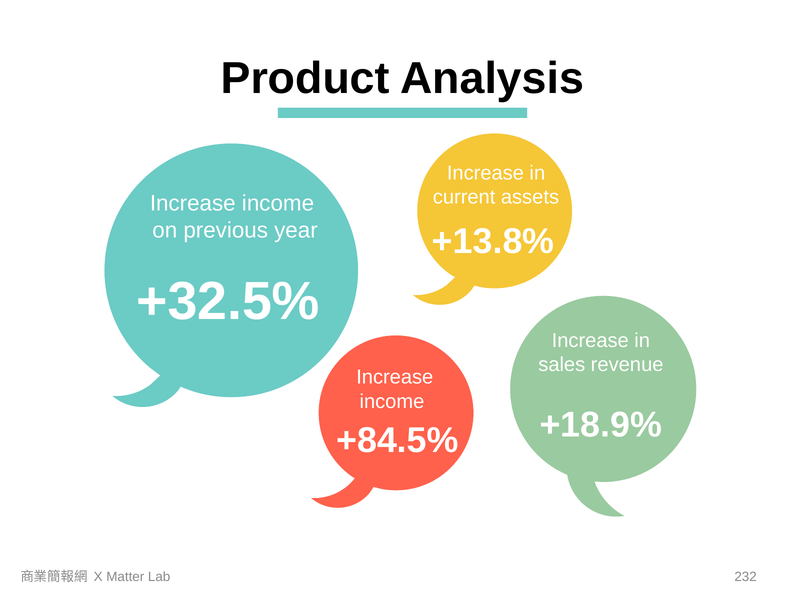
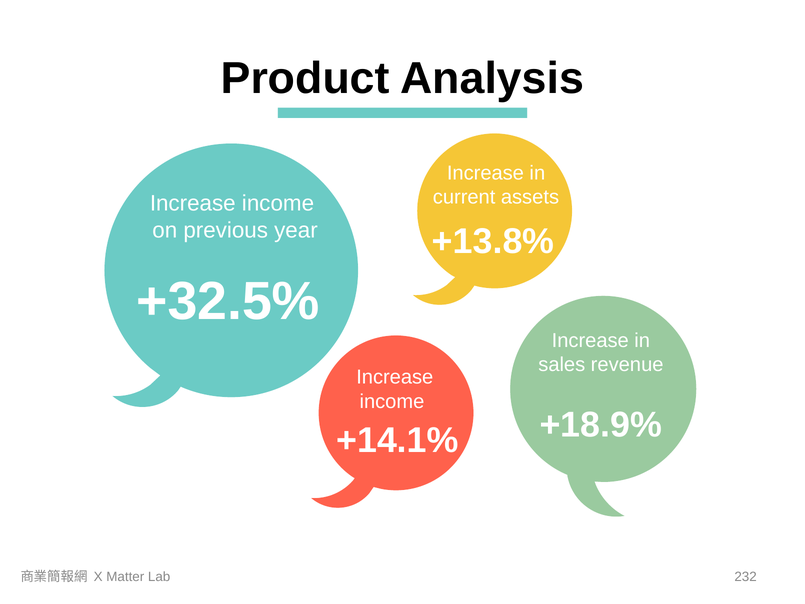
+84.5%: +84.5% -> +14.1% (397, 440)
